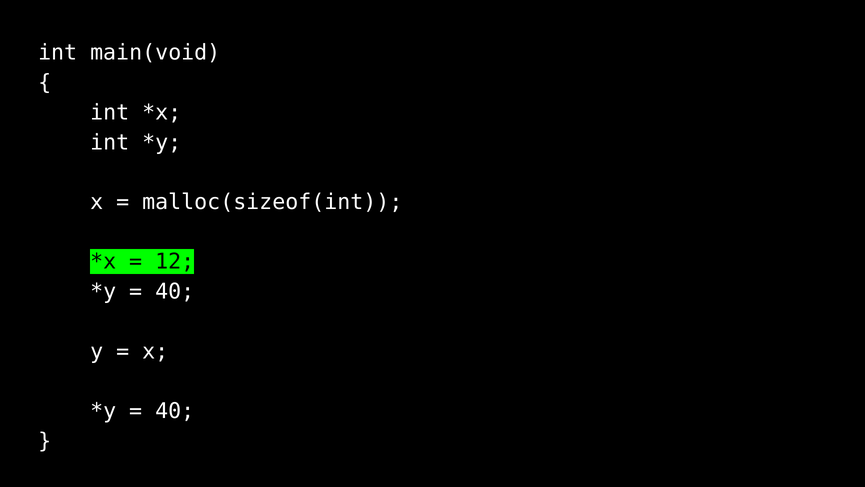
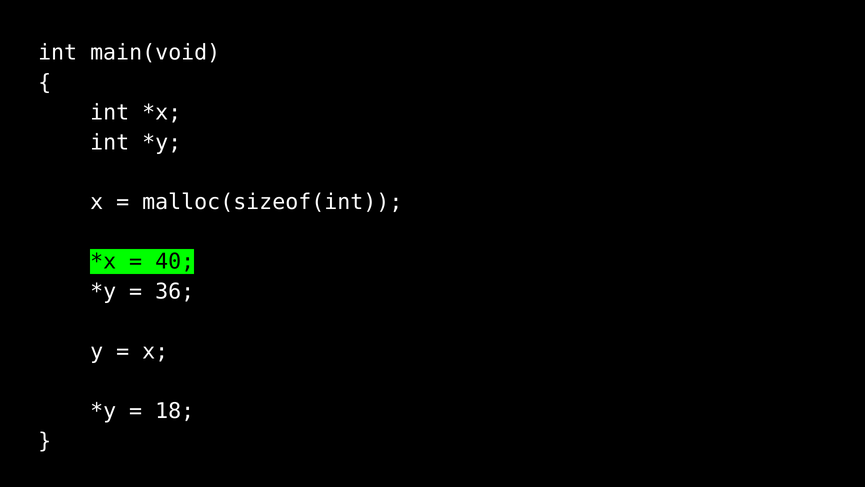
12: 12 -> 40 (175, 262)
40: 40 -> 36 (175, 291)
40: 40 -> 18 (175, 411)
